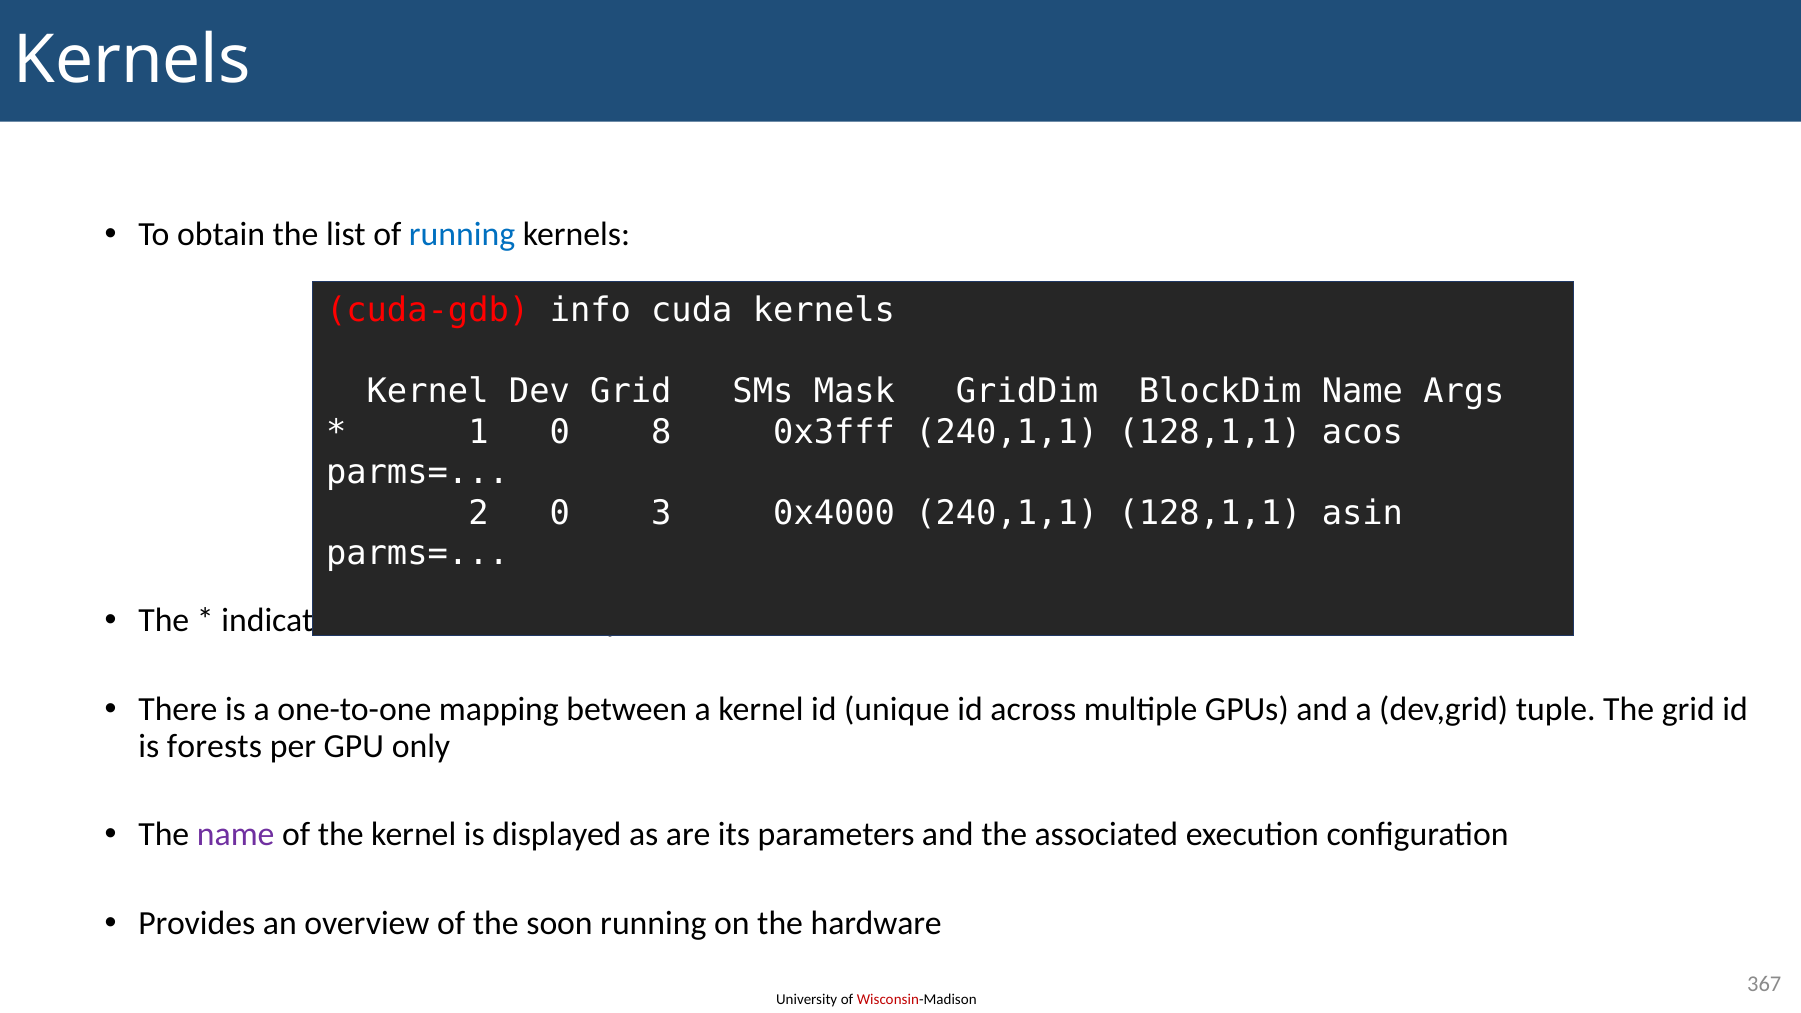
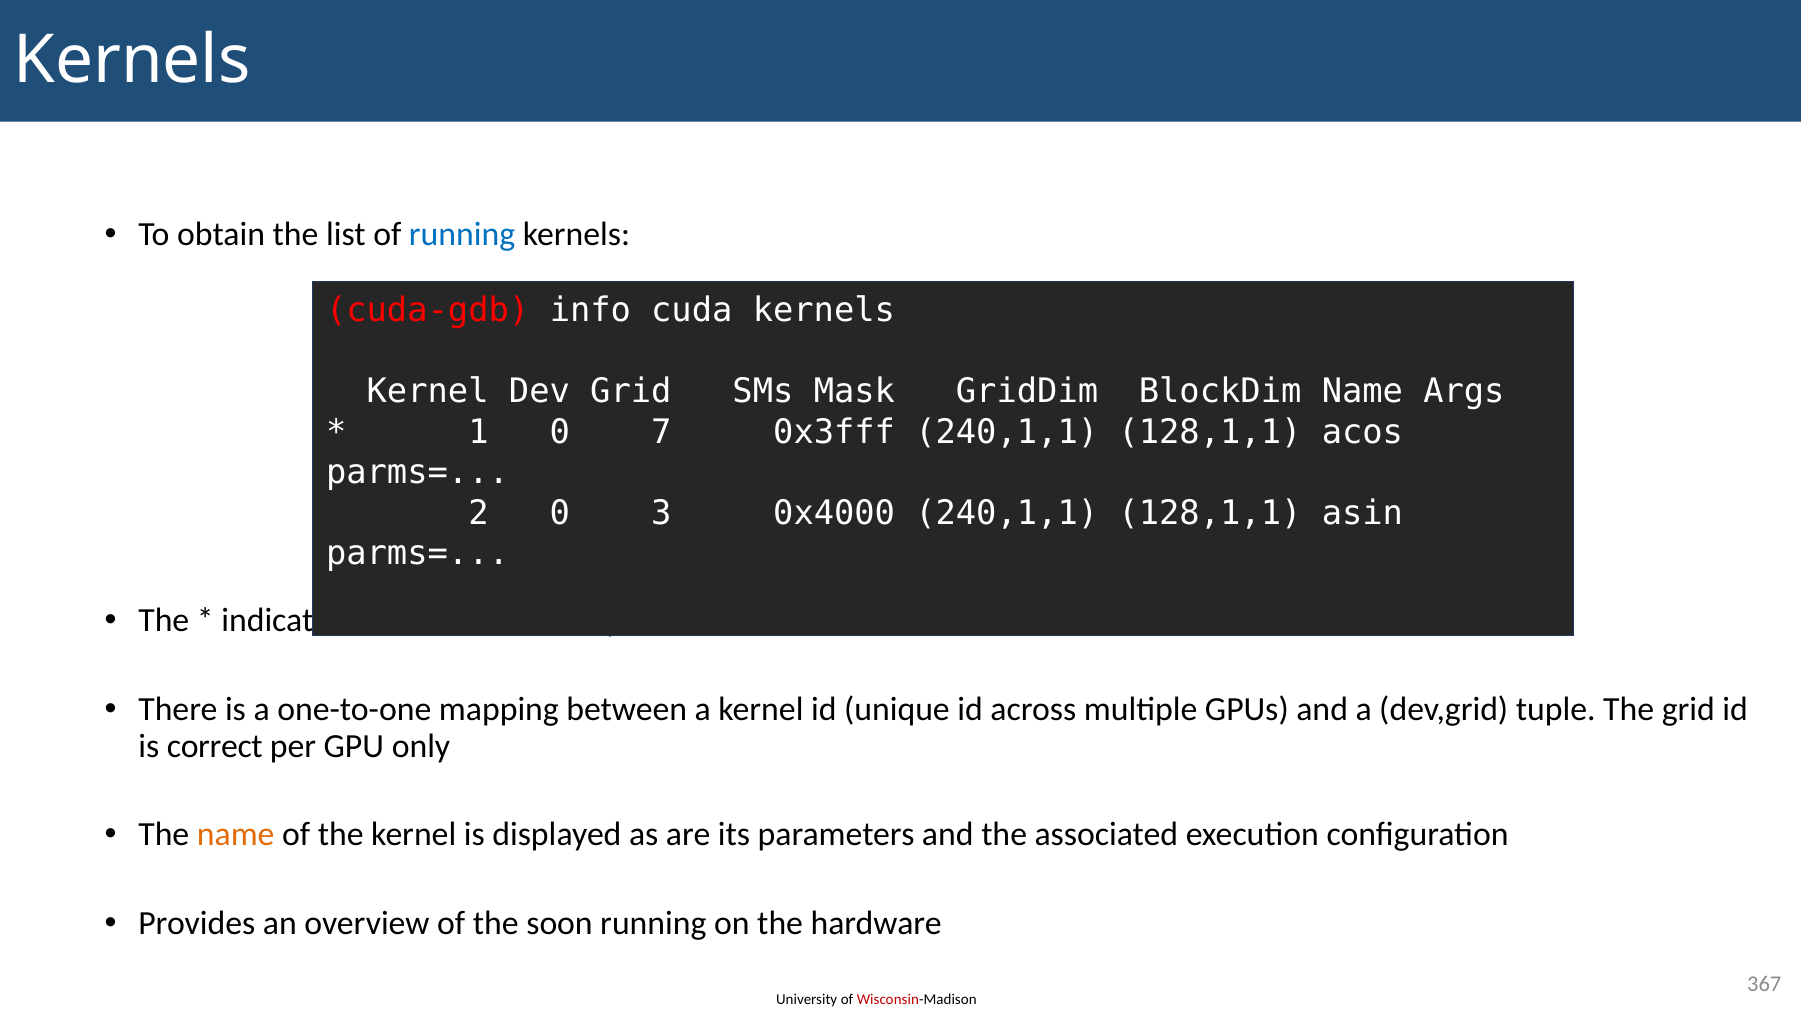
8: 8 -> 7 (661, 432)
forests: forests -> correct (215, 746)
name colour: purple -> orange (236, 835)
